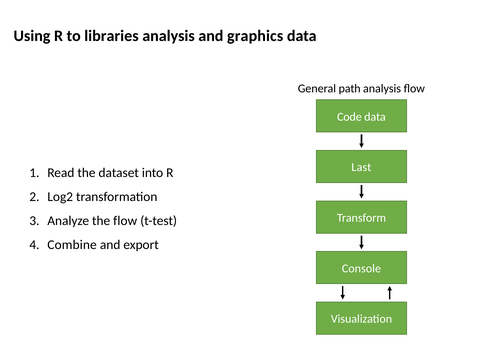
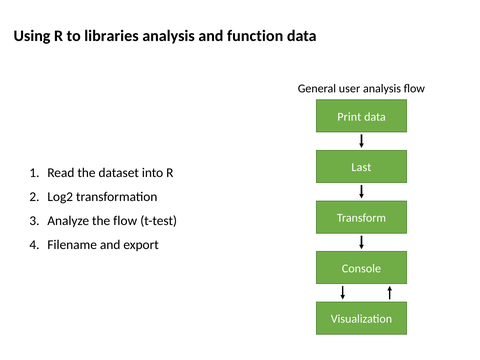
graphics: graphics -> function (255, 36)
path: path -> user (350, 89)
Code: Code -> Print (349, 117)
Combine: Combine -> Filename (72, 245)
